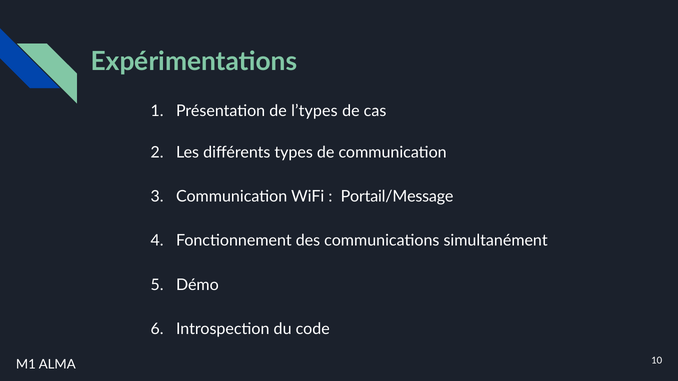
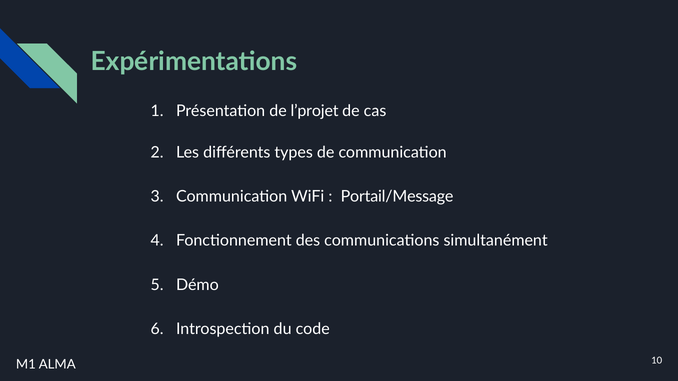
l’types: l’types -> l’projet (315, 111)
